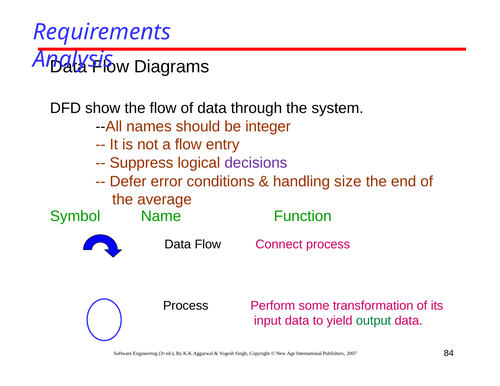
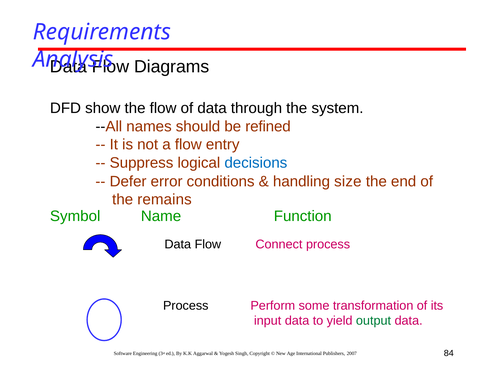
integer: integer -> refined (268, 127)
decisions colour: purple -> blue (256, 163)
average: average -> remains (164, 200)
